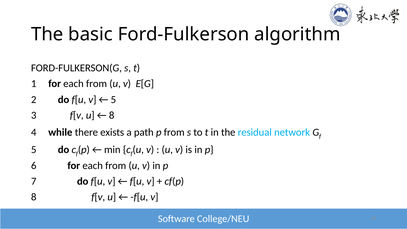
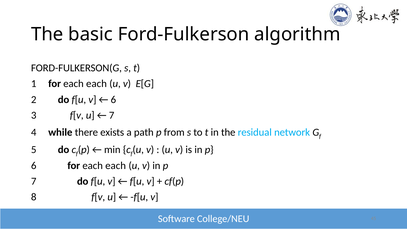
1 for each from: from -> each (96, 84)
5: 5 -> 6 (113, 99)
8: 8 -> 7 (112, 115)
6 for each from: from -> each (116, 166)
